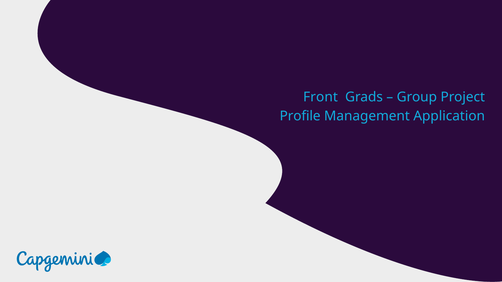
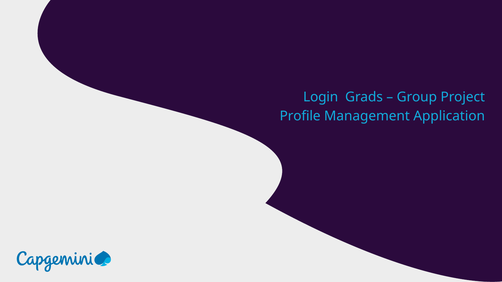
Front: Front -> Login (321, 97)
